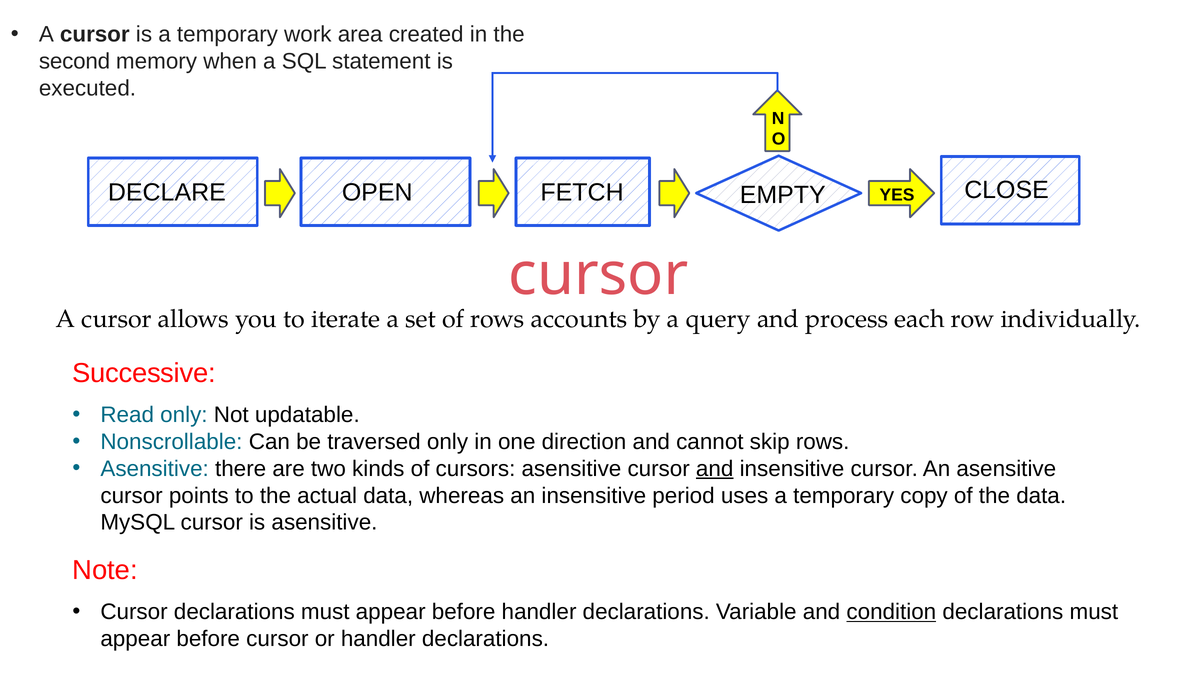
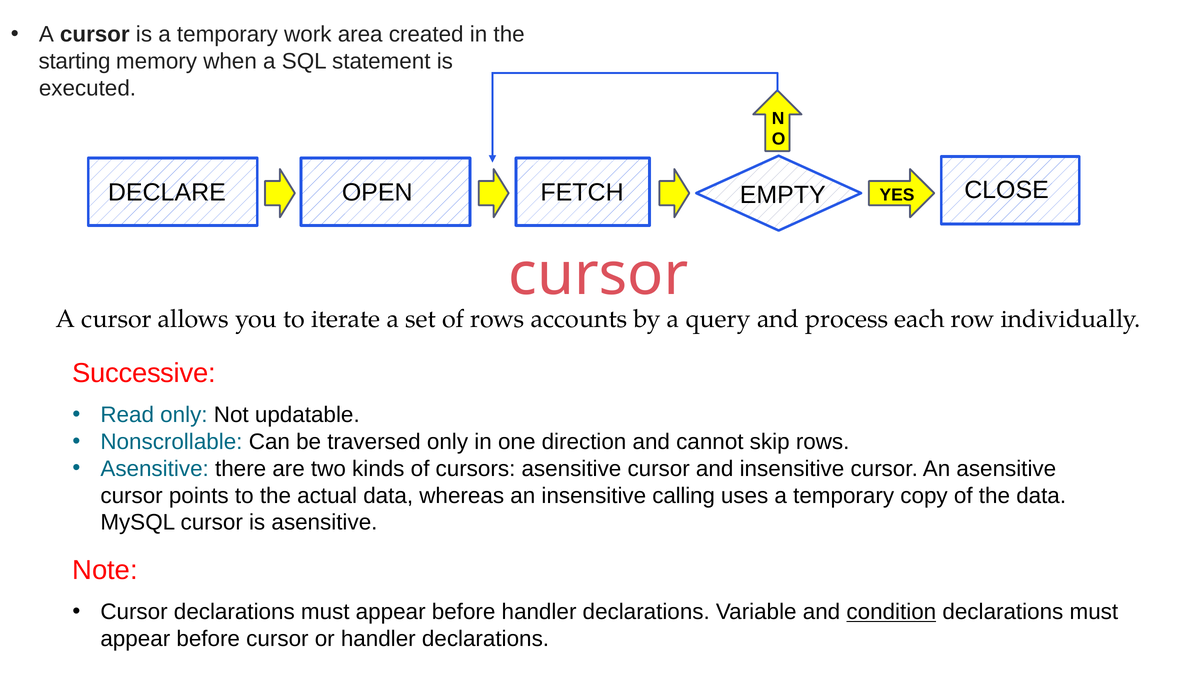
second: second -> starting (74, 61)
and underline: present -> none (715, 469)
period: period -> calling (684, 496)
